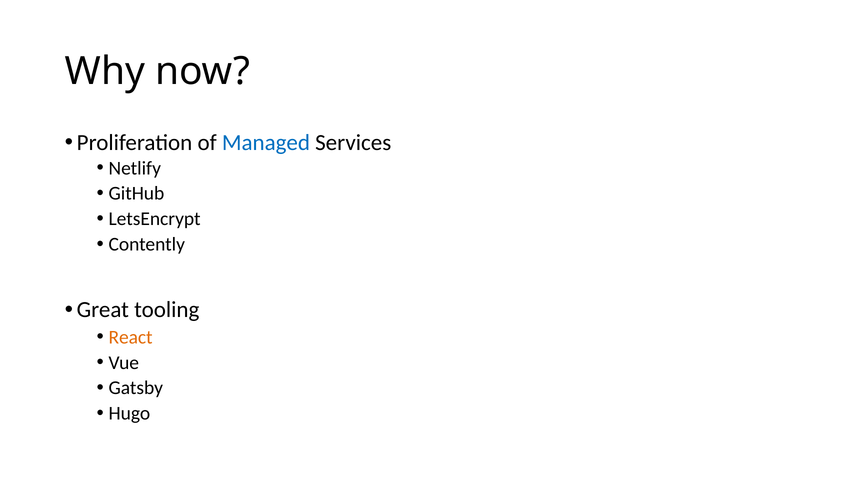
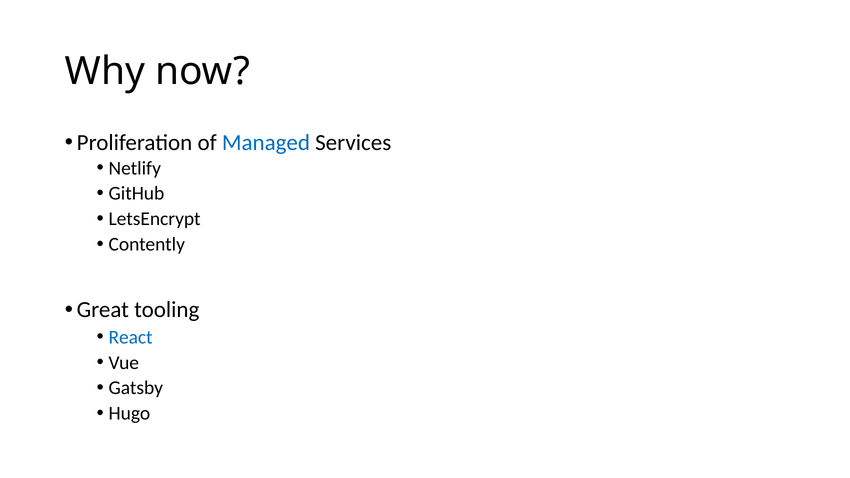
React colour: orange -> blue (131, 337)
